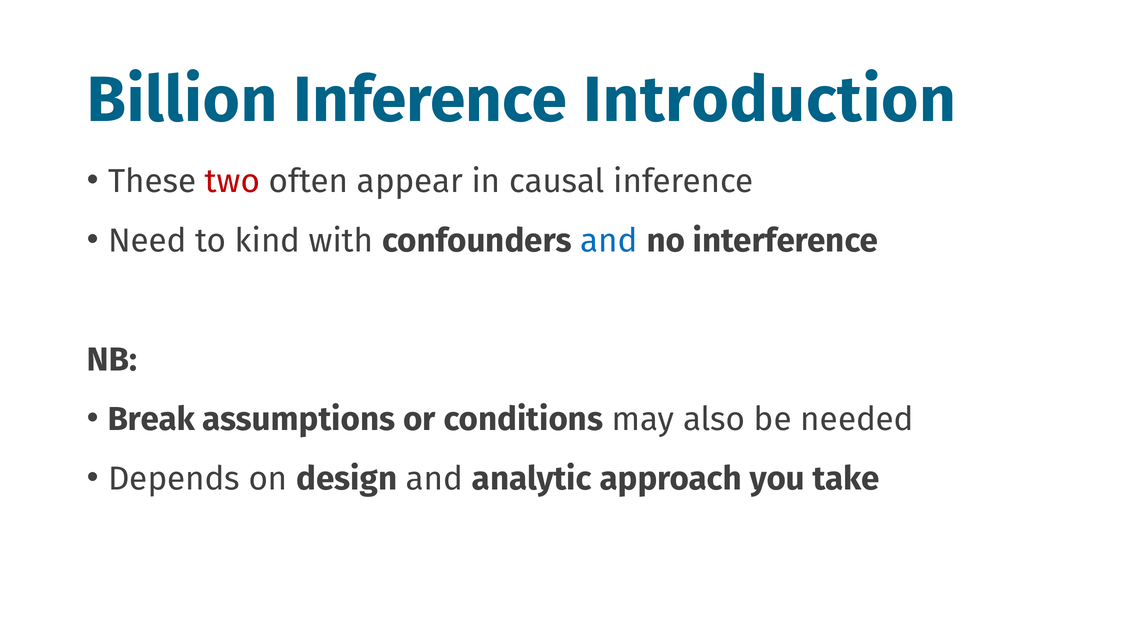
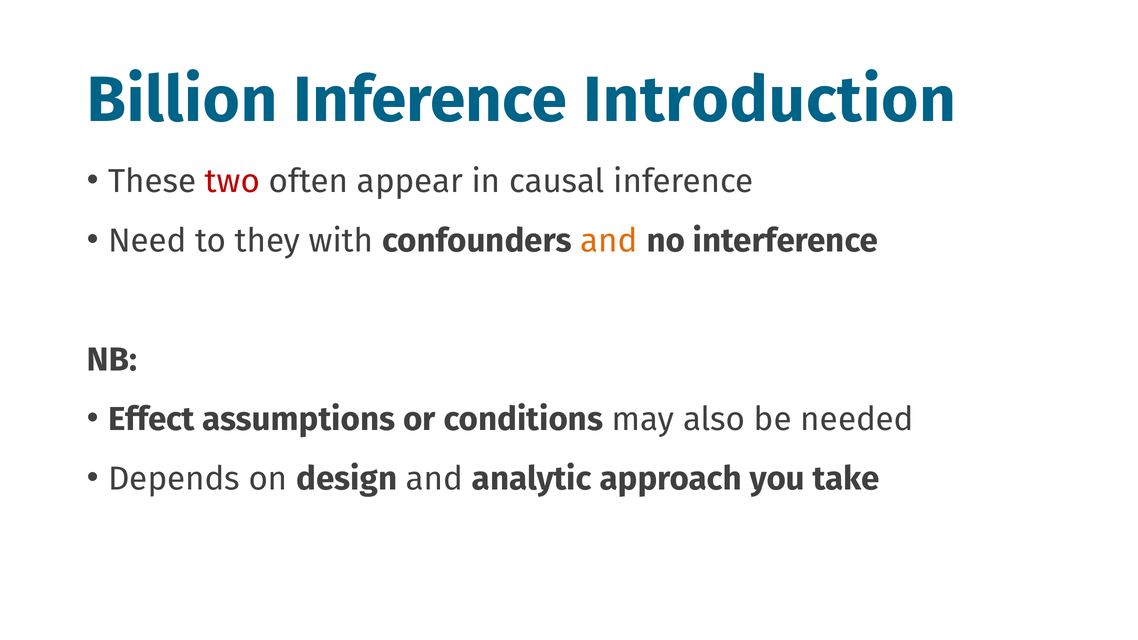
kind: kind -> they (268, 241)
and colour: blue -> orange (609, 241)
Break: Break -> Effect (151, 419)
